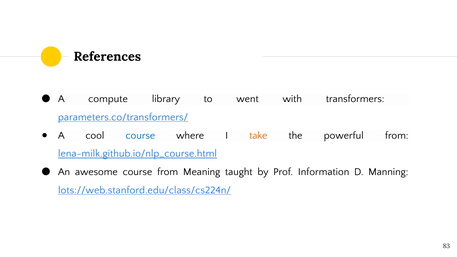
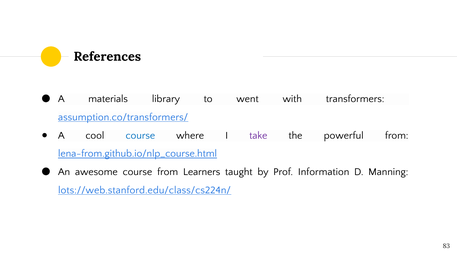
compute: compute -> materials (108, 99)
parameters.co/transformers/: parameters.co/transformers/ -> assumption.co/transformers/ (123, 117)
take colour: orange -> purple (258, 135)
lena-milk.github.io/nlp_course.html: lena-milk.github.io/nlp_course.html -> lena-from.github.io/nlp_course.html (138, 154)
Meaning: Meaning -> Learners (202, 172)
